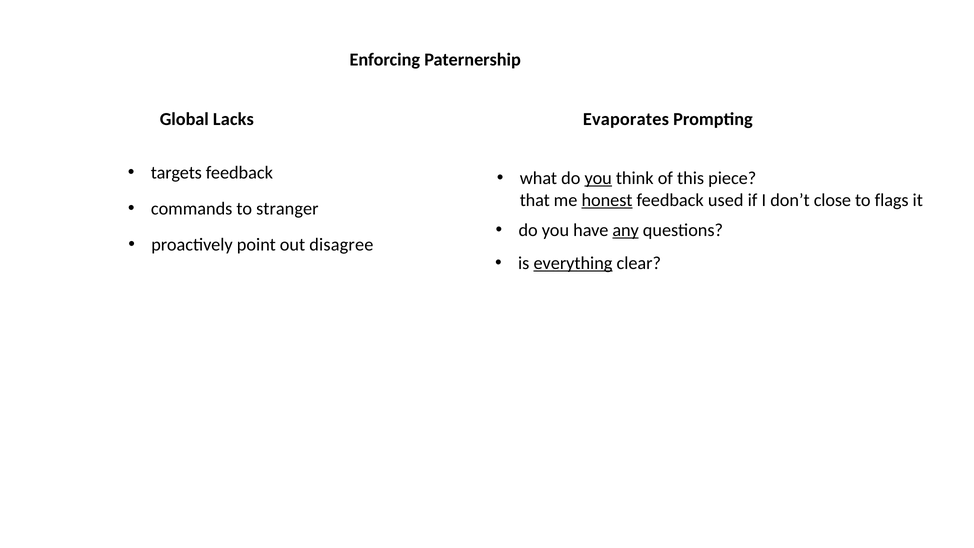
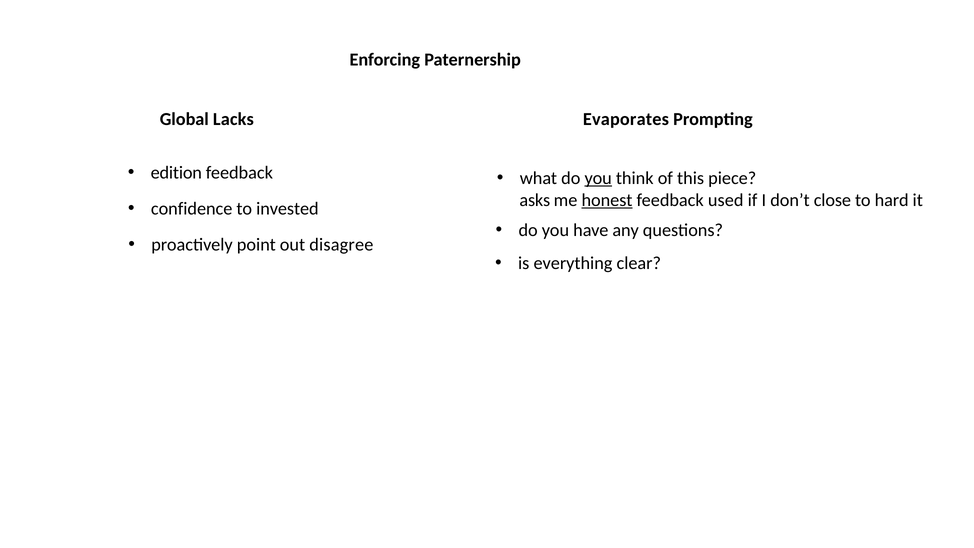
targets: targets -> edition (176, 173)
that: that -> asks (535, 200)
flags: flags -> hard (892, 200)
commands: commands -> confidence (192, 209)
stranger: stranger -> invested (287, 209)
any underline: present -> none (626, 230)
everything underline: present -> none (573, 263)
